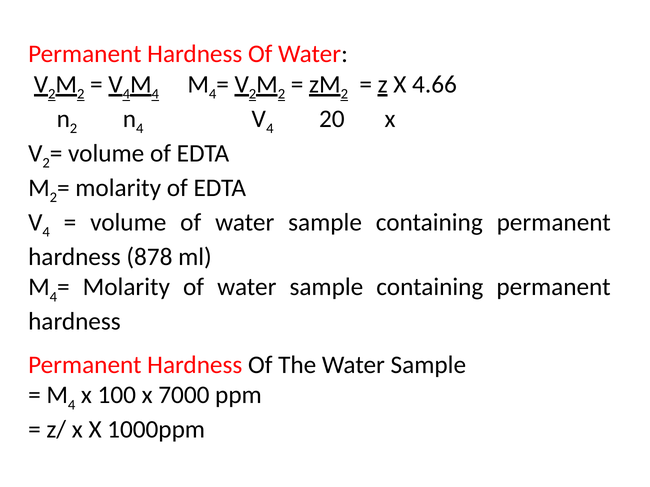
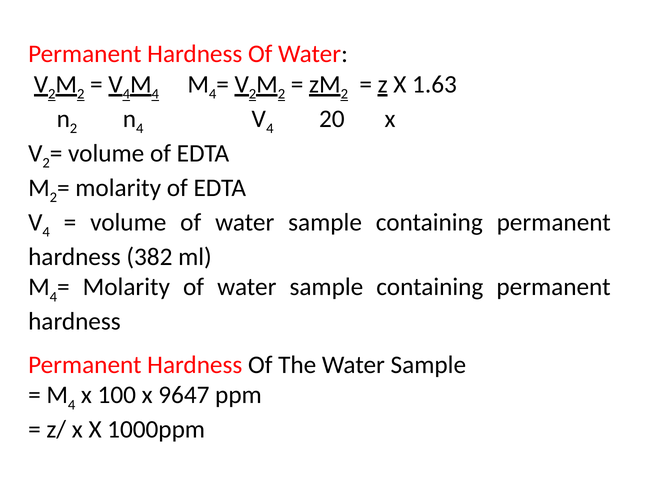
4.66: 4.66 -> 1.63 (434, 84)
878: 878 -> 382 (149, 257)
7000: 7000 -> 9647 (184, 396)
